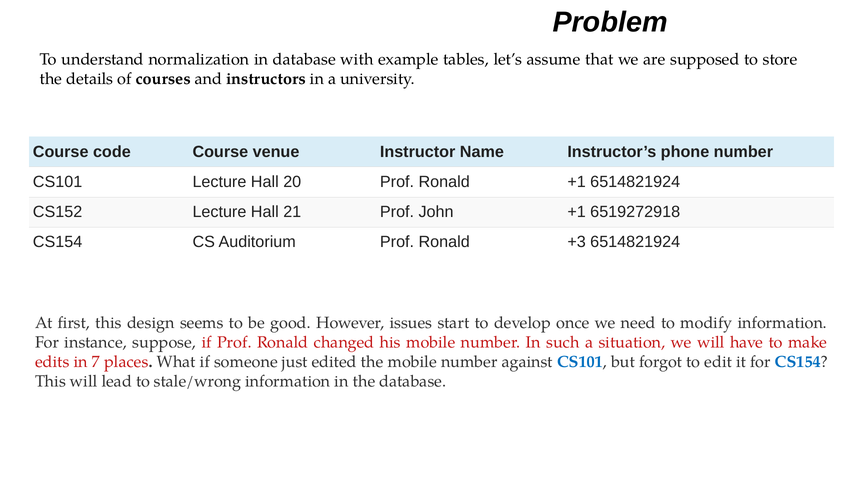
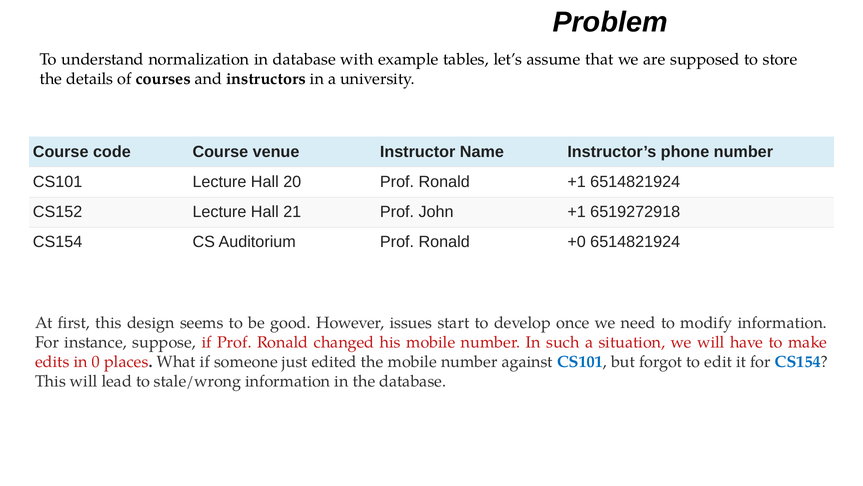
+3: +3 -> +0 (577, 242)
7: 7 -> 0 (96, 361)
